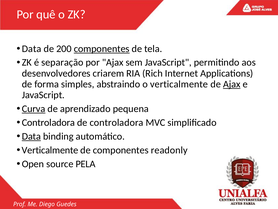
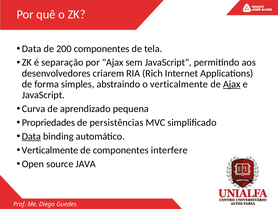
componentes underline: present -> none (102, 49)
Curva underline: present -> none (34, 109)
Controladora: Controladora -> Propriedades (48, 122)
de controladora: controladora -> persistências (116, 122)
readonly: readonly -> interfere (169, 150)
PELA: PELA -> JAVA (86, 164)
